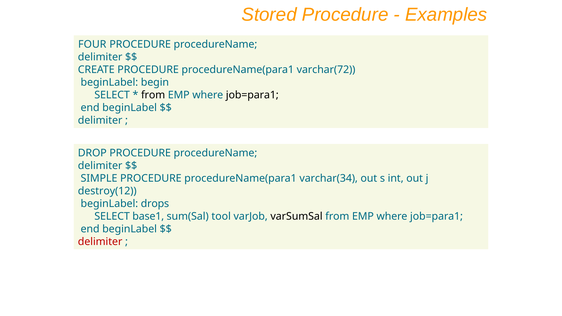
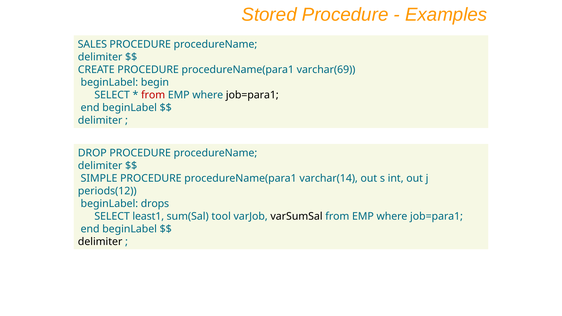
FOUR: FOUR -> SALES (92, 44)
varchar(72: varchar(72 -> varchar(69 (326, 70)
from colour: black -> red (153, 95)
varchar(34: varchar(34 -> varchar(14 (329, 178)
destroy(12: destroy(12 -> periods(12 (107, 191)
base1: base1 -> least1 (148, 216)
delimiter colour: red -> black (100, 242)
